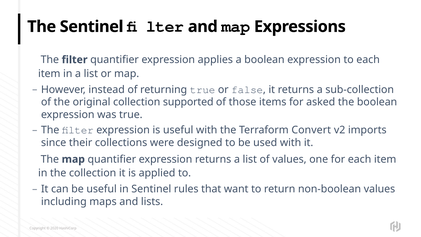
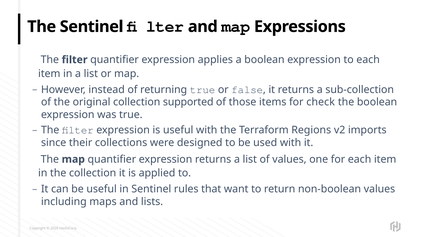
asked: asked -> check (321, 102)
Convert: Convert -> Regions (311, 130)
